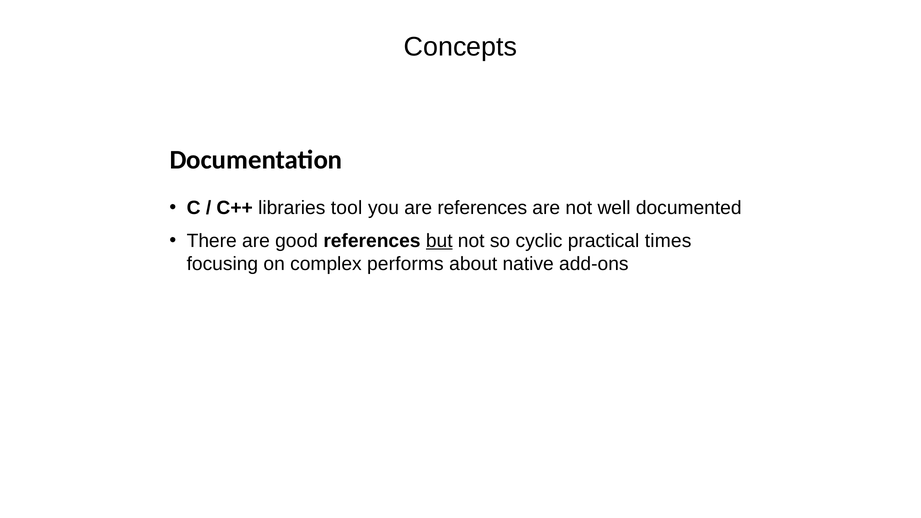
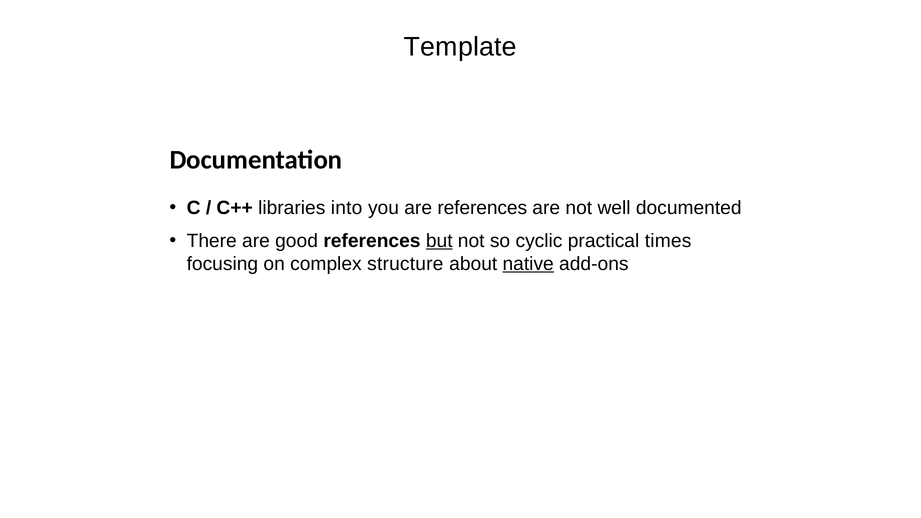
Concepts: Concepts -> Template (460, 47)
tool: tool -> into (347, 208)
performs: performs -> structure (405, 264)
native underline: none -> present (528, 264)
